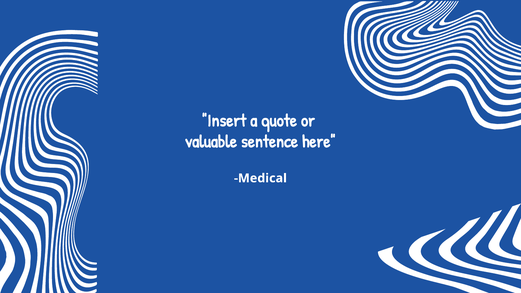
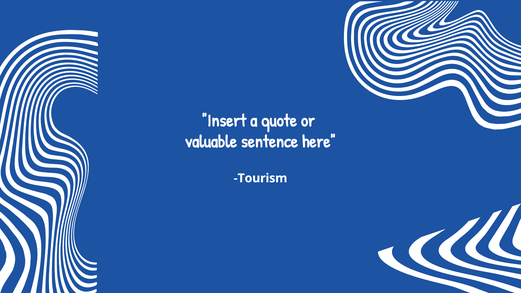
Medical: Medical -> Tourism (261, 178)
